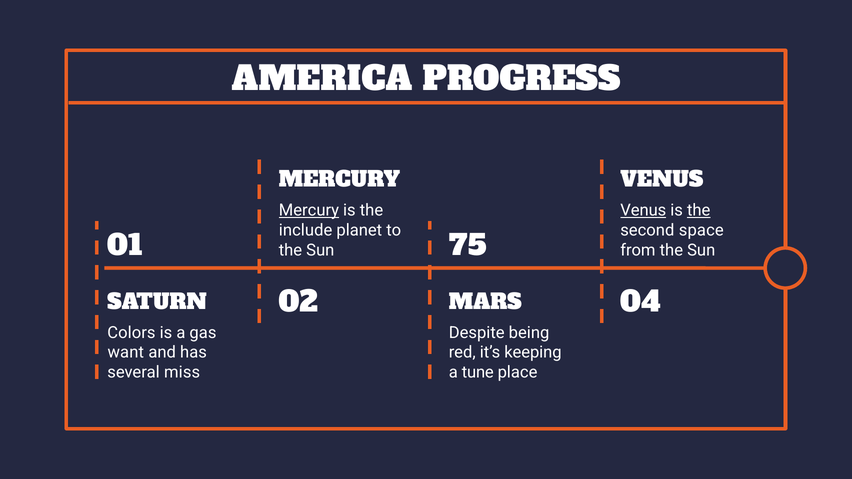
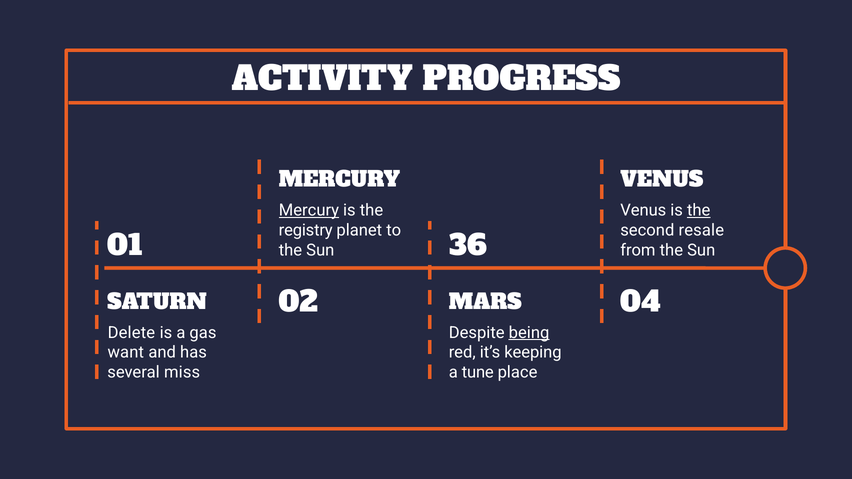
AMERICA: AMERICA -> ACTIVITY (322, 79)
Venus underline: present -> none (643, 211)
include: include -> registry (306, 230)
space: space -> resale (701, 230)
75: 75 -> 36 (468, 246)
Colors: Colors -> Delete (131, 333)
being underline: none -> present (529, 333)
